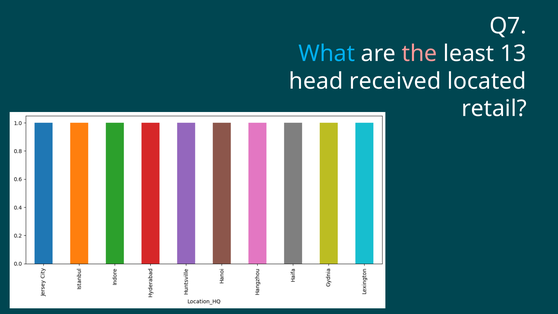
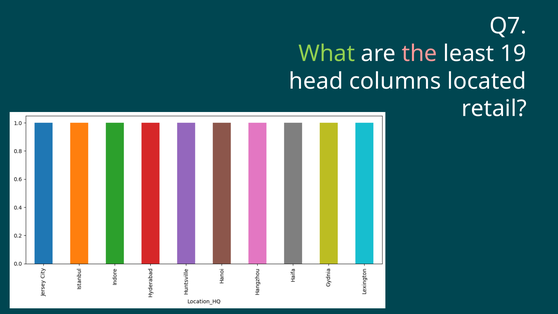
What colour: light blue -> light green (327, 54)
13: 13 -> 19 (513, 54)
received: received -> columns (395, 81)
